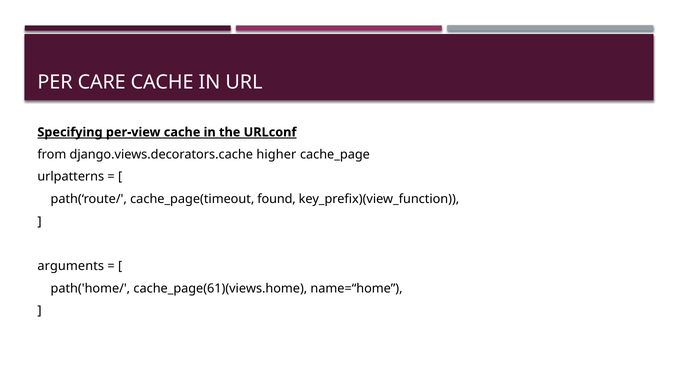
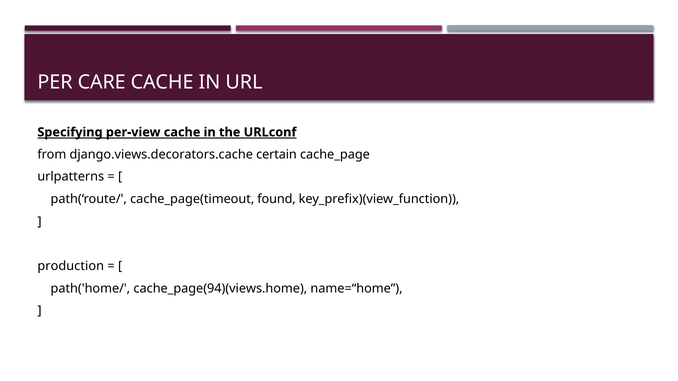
higher: higher -> certain (277, 155)
arguments: arguments -> production (71, 266)
cache_page(61)(views.home: cache_page(61)(views.home -> cache_page(94)(views.home (220, 289)
